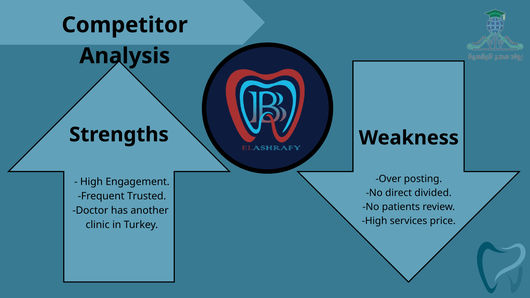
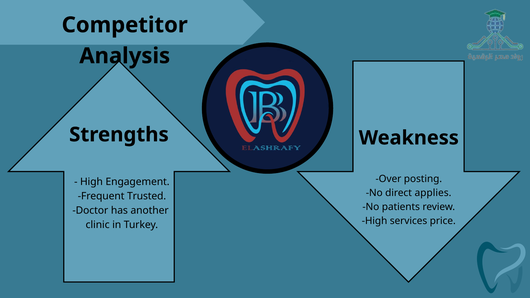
divided: divided -> applies (433, 193)
